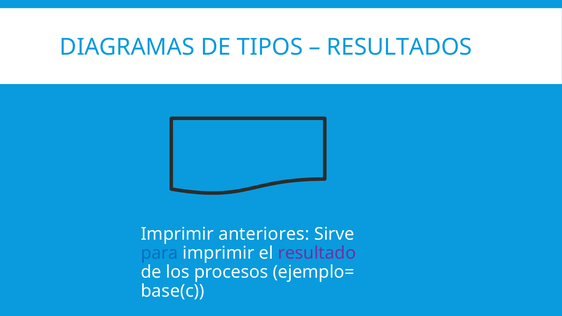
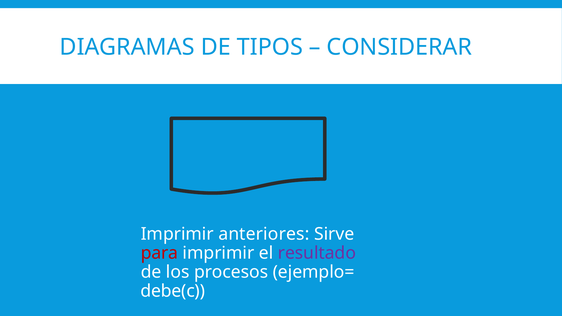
RESULTADOS: RESULTADOS -> CONSIDERAR (399, 47)
para colour: blue -> red (159, 253)
base(c: base(c -> debe(c (173, 291)
